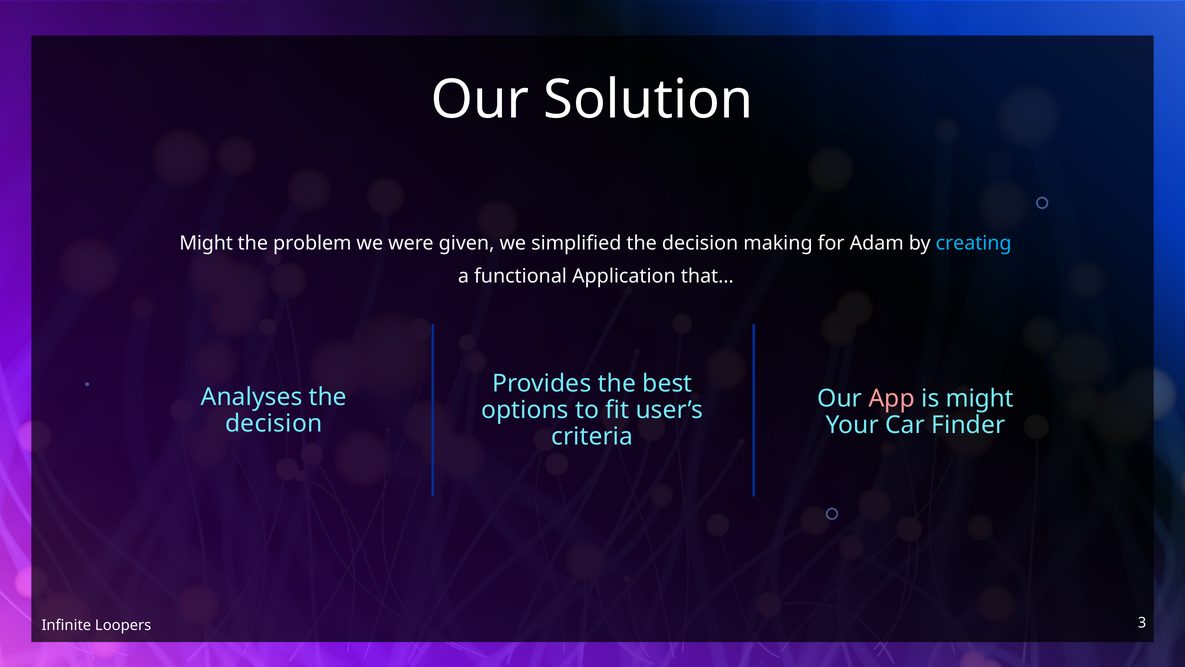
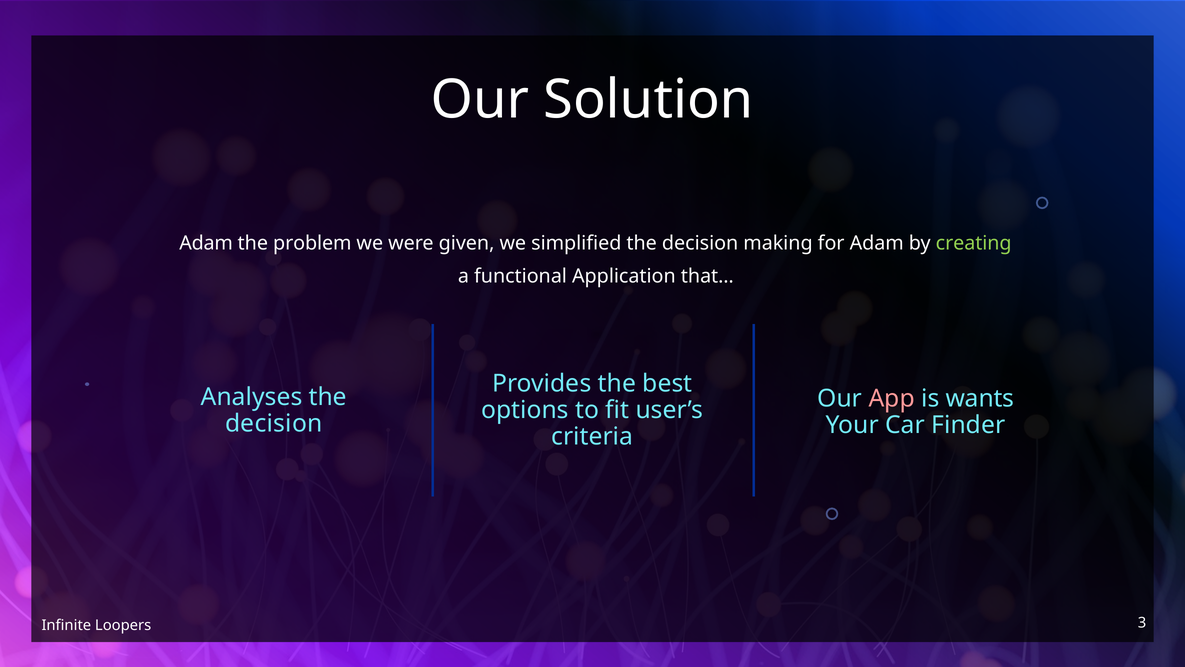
Might: Might -> Adam (206, 243)
creating colour: light blue -> light green (974, 243)
is might: might -> wants (980, 398)
